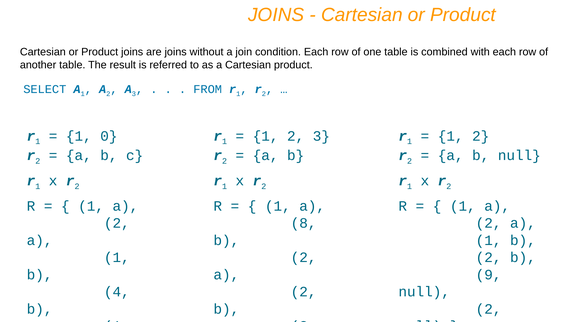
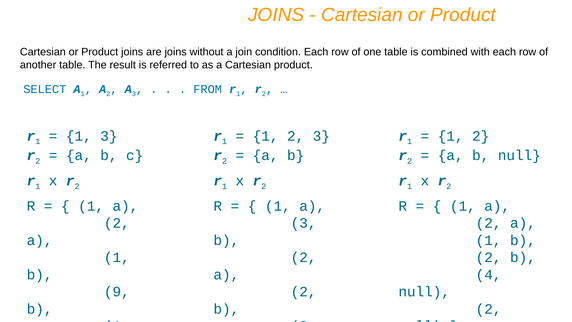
1 0: 0 -> 3 (109, 136)
8: 8 -> 3 (304, 223)
9: 9 -> 4 (489, 274)
4: 4 -> 9 (117, 292)
